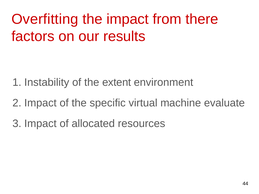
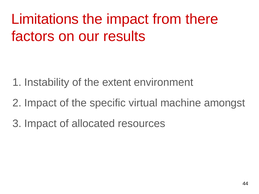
Overfitting: Overfitting -> Limitations (45, 19)
evaluate: evaluate -> amongst (225, 103)
